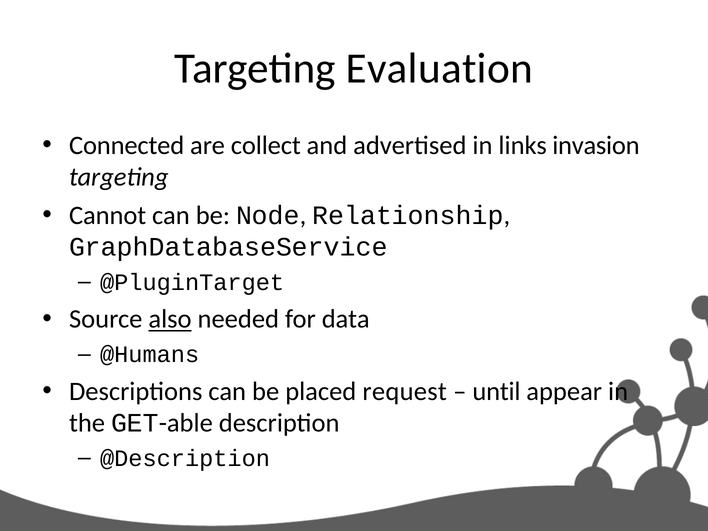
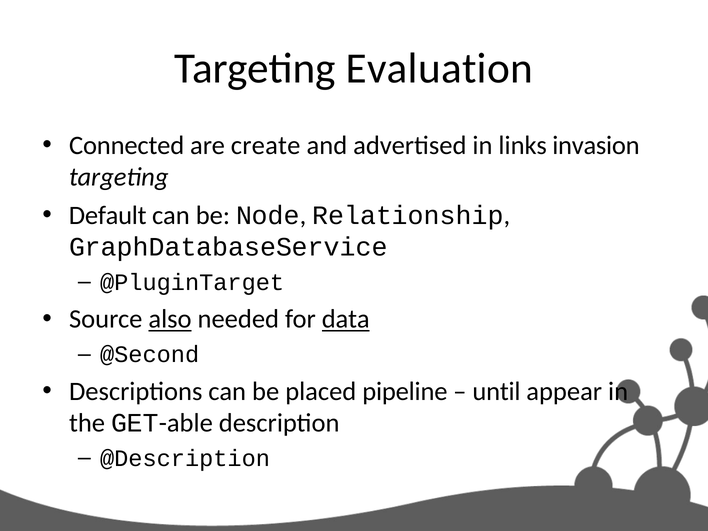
collect: collect -> create (266, 145)
Cannot: Cannot -> Default (108, 215)
data underline: none -> present (346, 319)
@Humans: @Humans -> @Second (150, 355)
request: request -> pipeline (405, 391)
